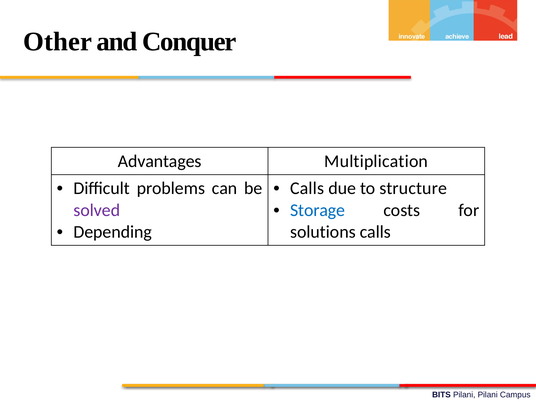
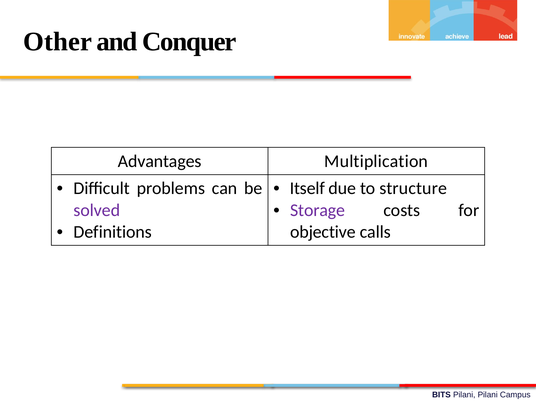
Calls: Calls -> Itself (307, 188)
Storage colour: blue -> purple (318, 210)
Depending: Depending -> Definitions (113, 232)
solutions: solutions -> objective (323, 232)
